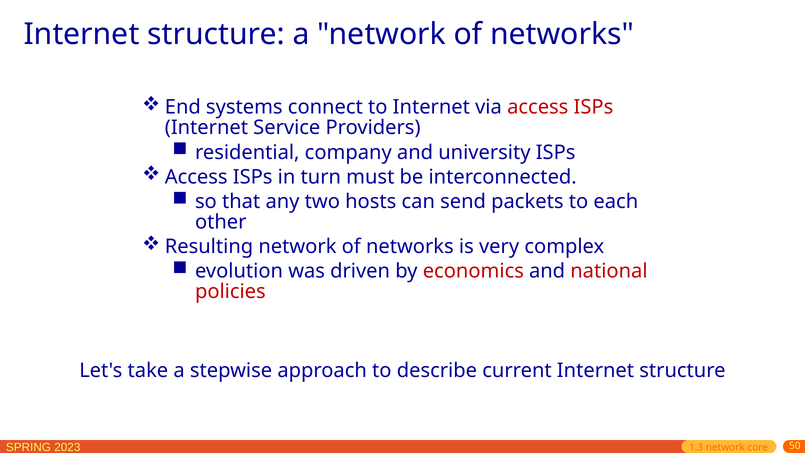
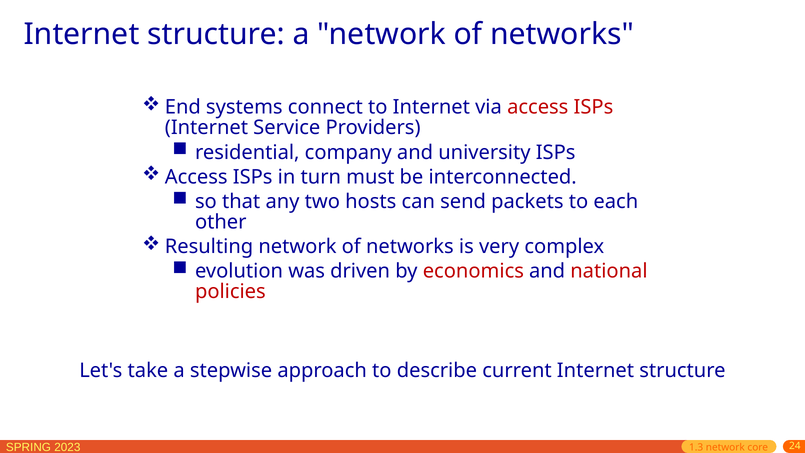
50: 50 -> 24 (795, 446)
